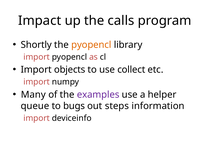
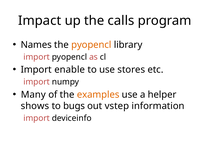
Shortly: Shortly -> Names (36, 45)
objects: objects -> enable (70, 70)
collect: collect -> stores (131, 70)
examples colour: purple -> orange (98, 94)
queue: queue -> shows (35, 106)
steps: steps -> vstep (117, 106)
